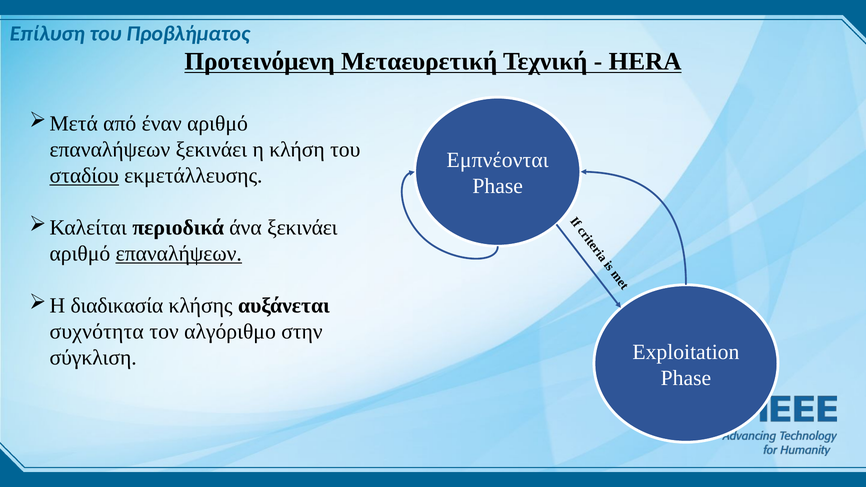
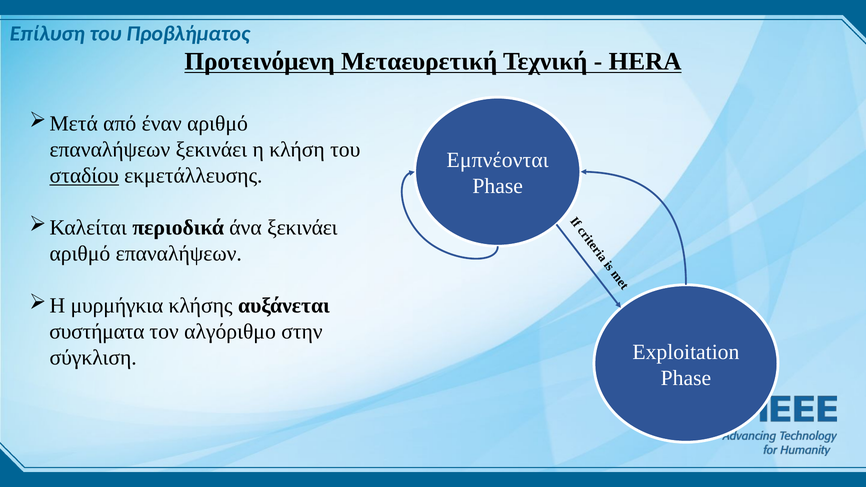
επαναλήψεων underline: present -> none (179, 254)
διαδικασία: διαδικασία -> μυρμήγκια (117, 306)
συχνότητα: συχνότητα -> συστήματα (97, 332)
